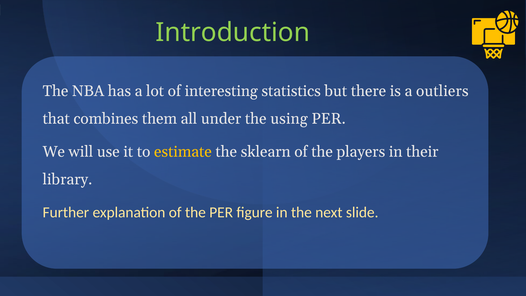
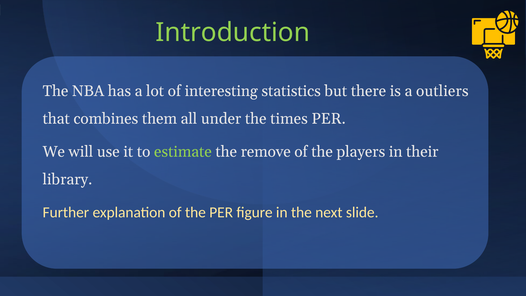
using: using -> times (289, 119)
estimate colour: yellow -> light green (183, 152)
sklearn: sklearn -> remove (266, 152)
